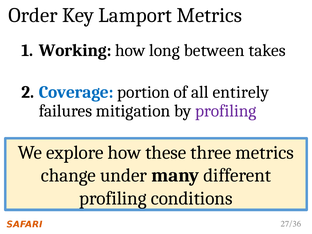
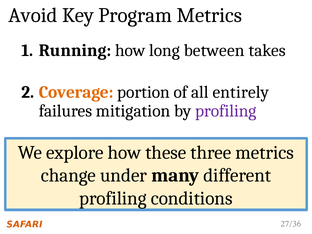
Order: Order -> Avoid (33, 15)
Lamport: Lamport -> Program (135, 15)
Working: Working -> Running (75, 50)
Coverage colour: blue -> orange (76, 92)
